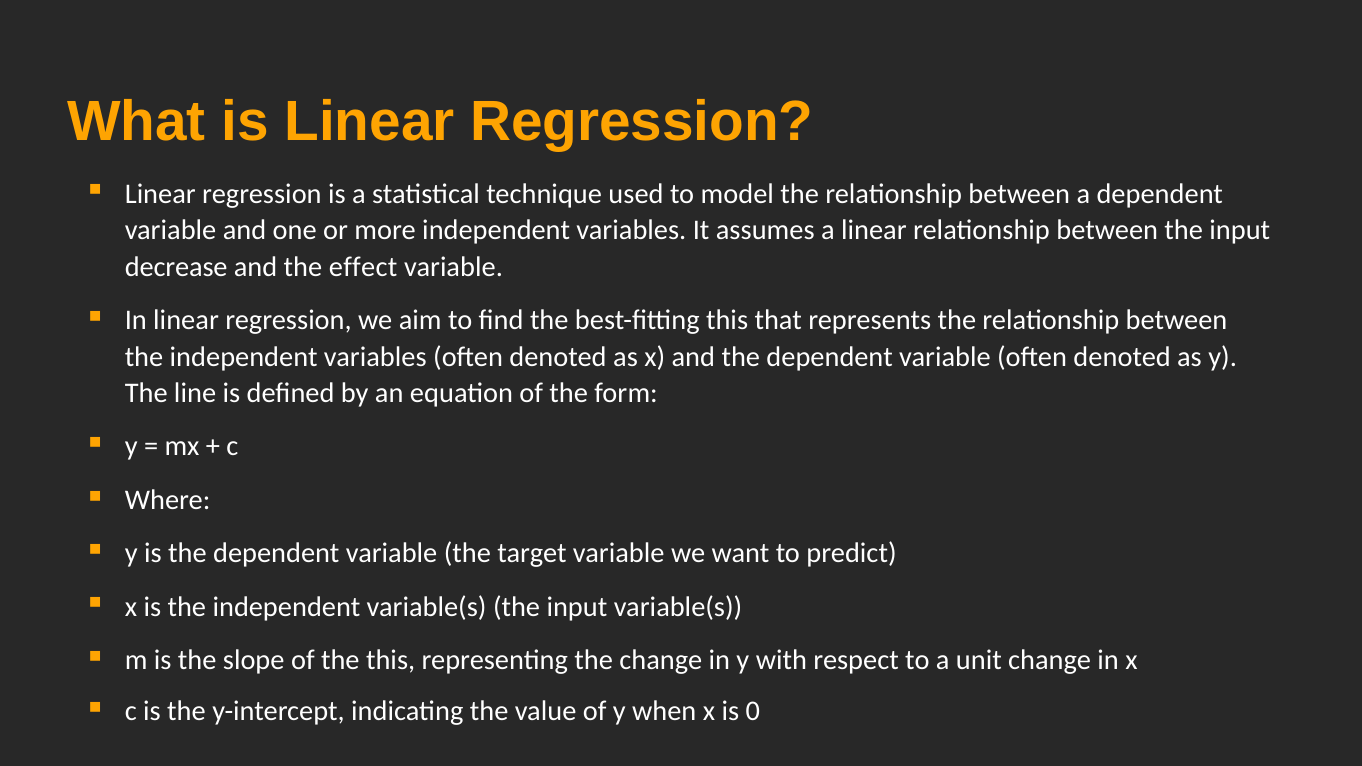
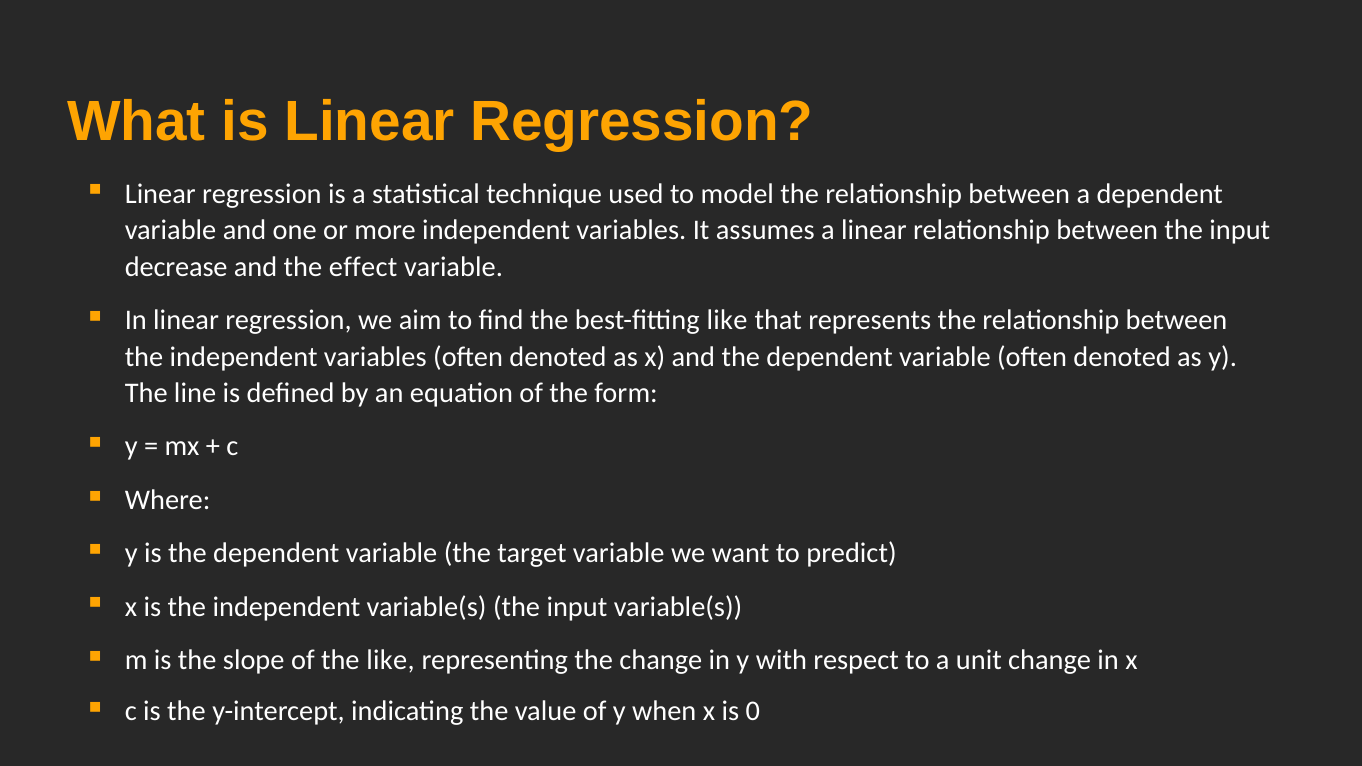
best-fitting this: this -> like (727, 320)
the this: this -> like (391, 660)
